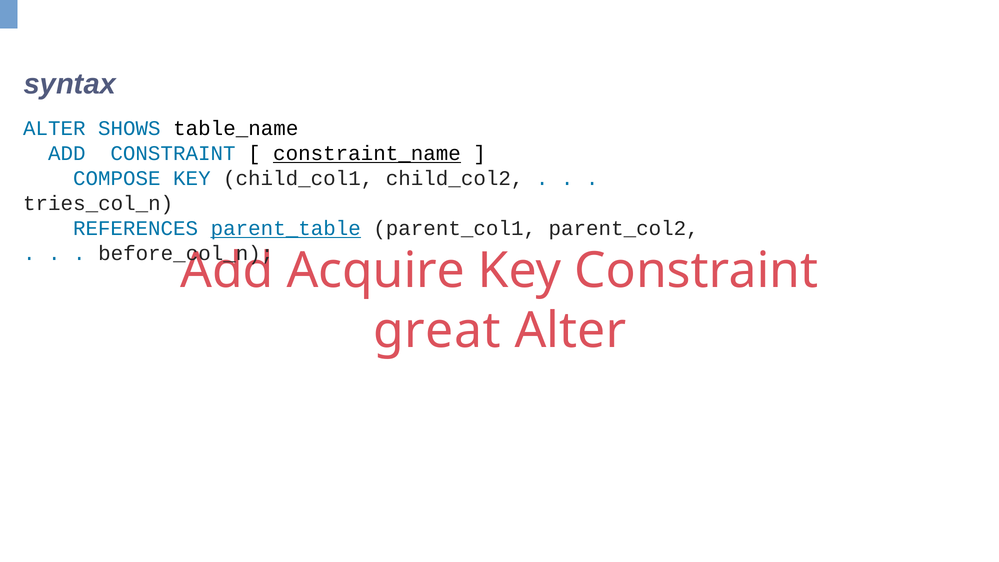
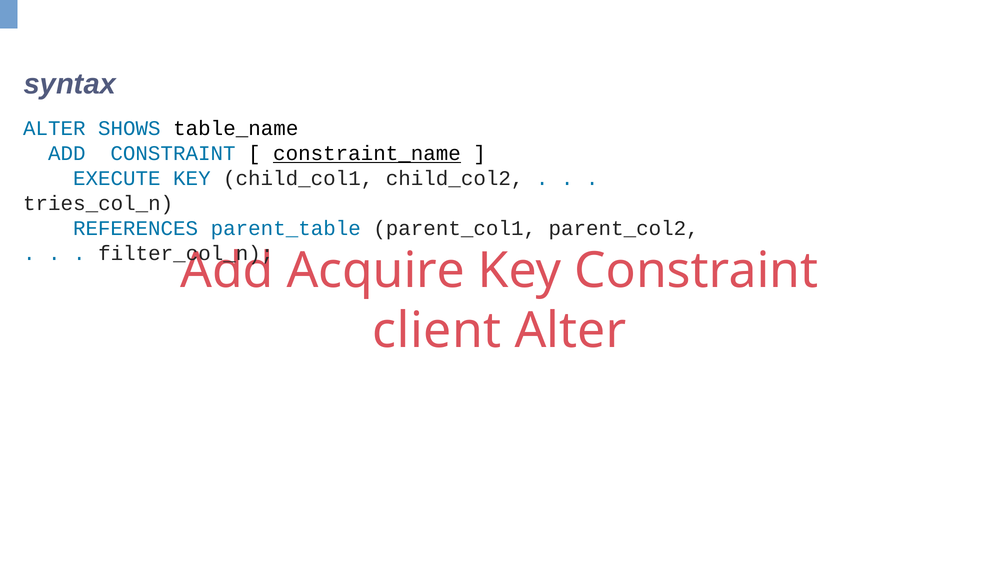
COMPOSE: COMPOSE -> EXECUTE (117, 178)
parent_table underline: present -> none (286, 228)
before_col_n: before_col_n -> filter_col_n (186, 253)
great: great -> client (437, 331)
